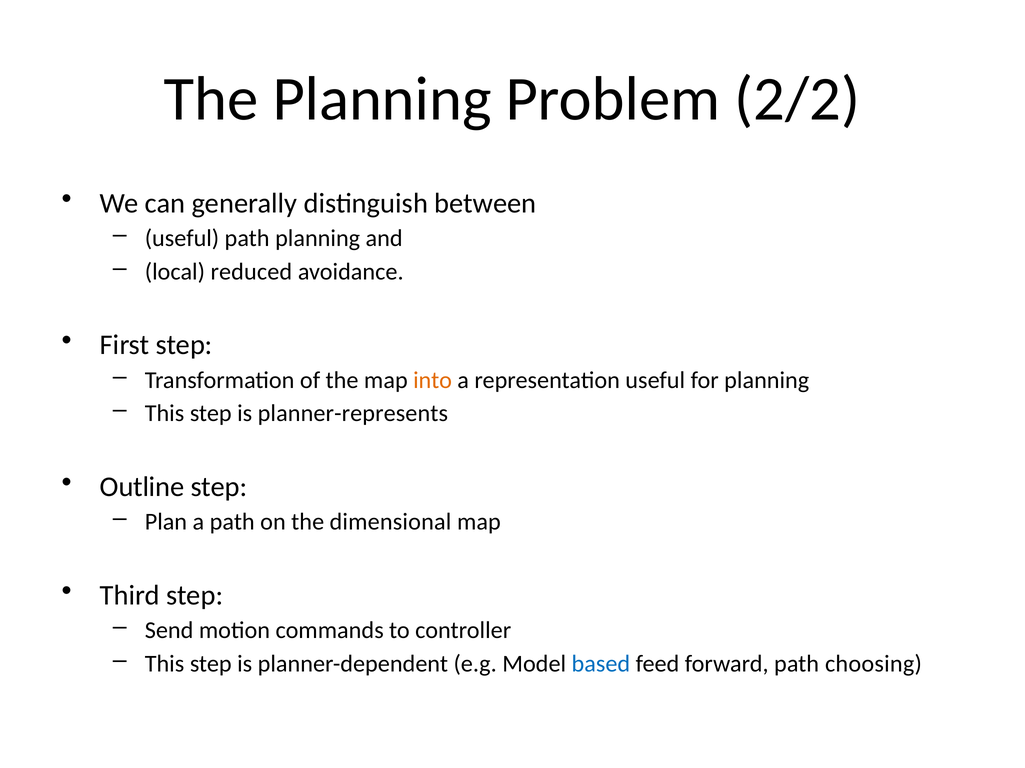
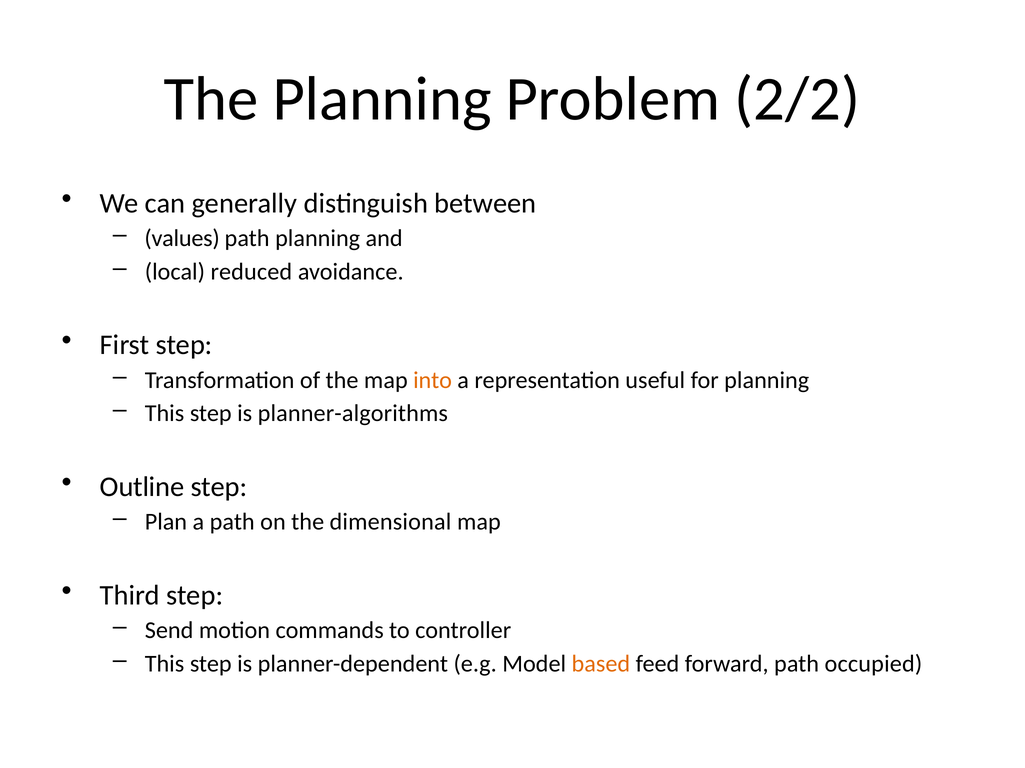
useful: useful -> values (182, 239)
planner-represents: planner-represents -> planner-algorithms (353, 414)
based colour: blue -> orange (601, 664)
choosing: choosing -> occupied (873, 664)
